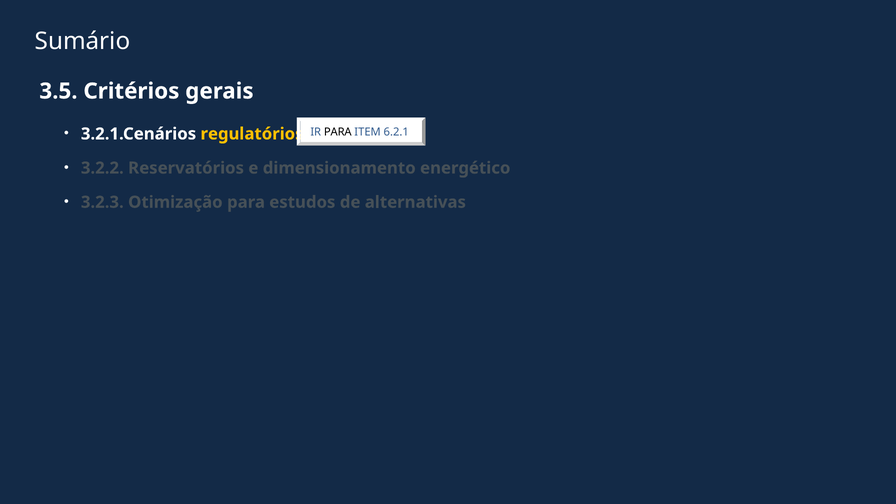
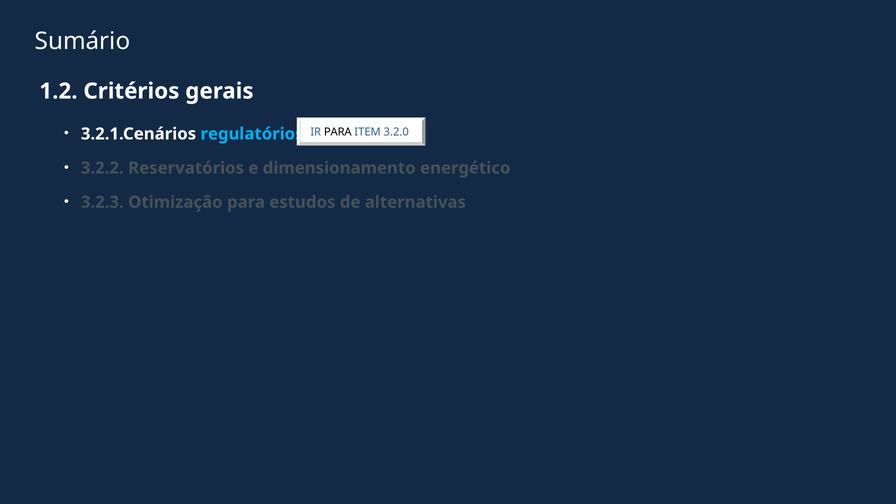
3.5: 3.5 -> 1.2 (58, 91)
regulatórios colour: yellow -> light blue (252, 134)
6.2.1: 6.2.1 -> 3.2.0 (396, 132)
